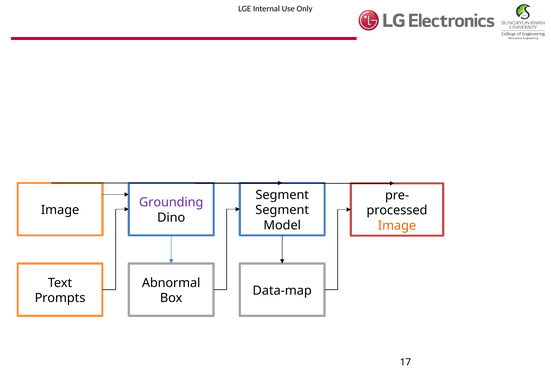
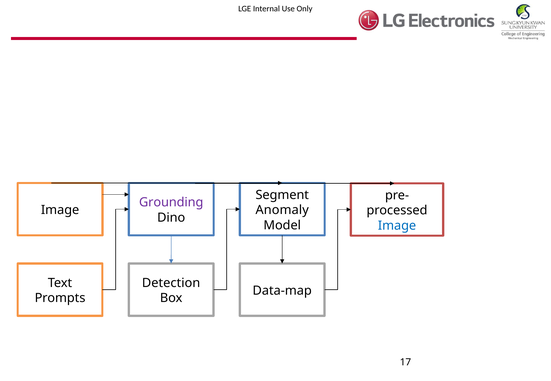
Segment: Segment -> Anomaly (282, 210)
Image colour: orange -> blue (397, 226)
Abnormal: Abnormal -> Detection (171, 283)
